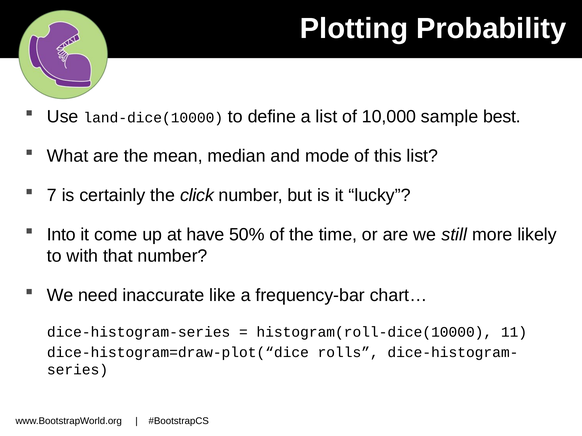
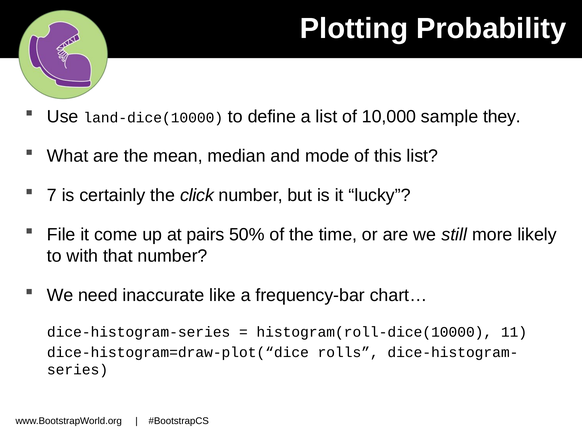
best: best -> they (502, 117)
Into: Into -> File (61, 235)
have: have -> pairs (206, 235)
